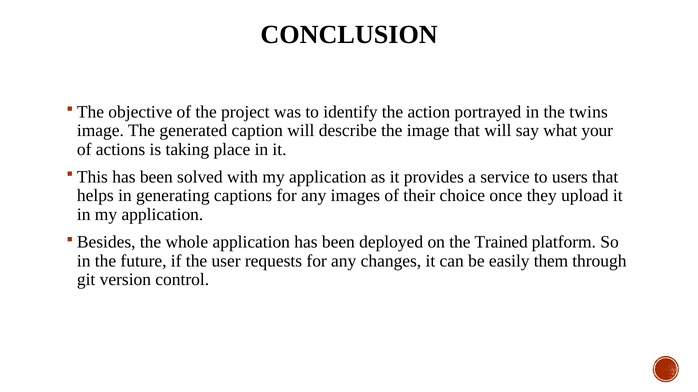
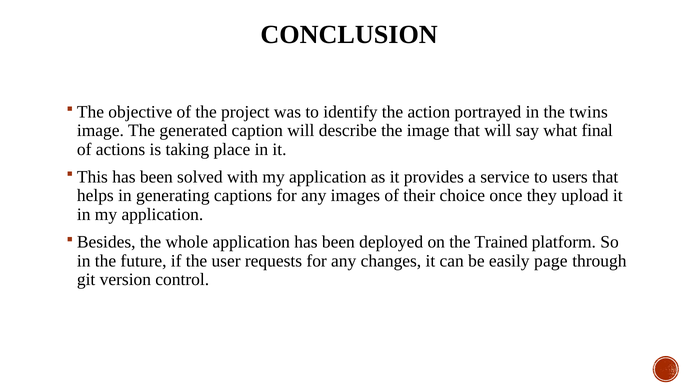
your: your -> final (597, 131)
them: them -> page (551, 261)
